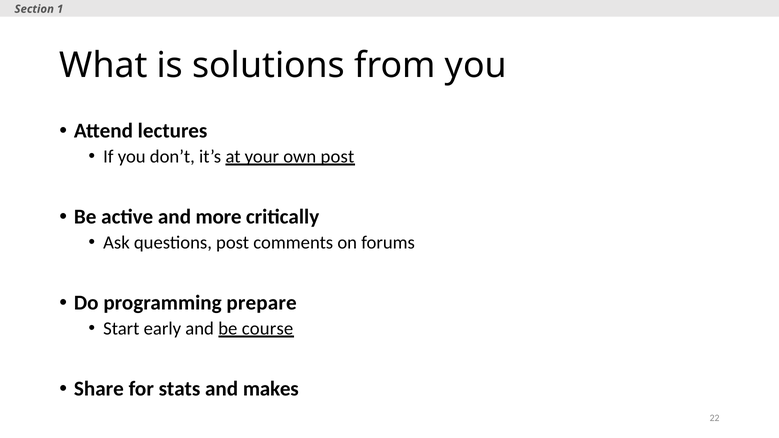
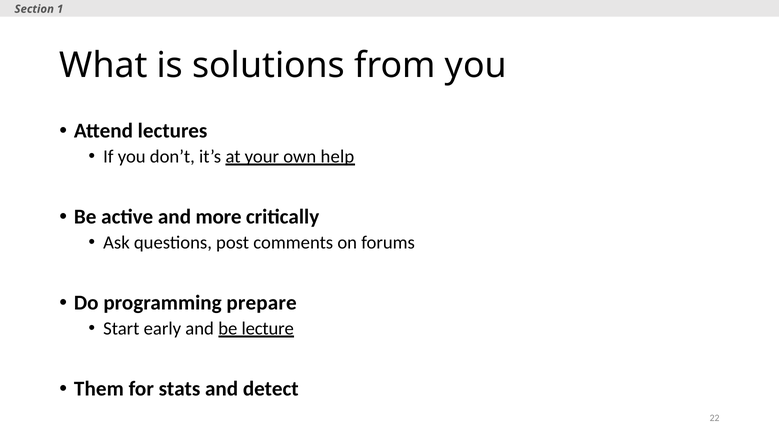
own post: post -> help (337, 157)
course: course -> lecture (268, 329)
Share: Share -> Them (99, 389)
makes: makes -> detect (271, 389)
